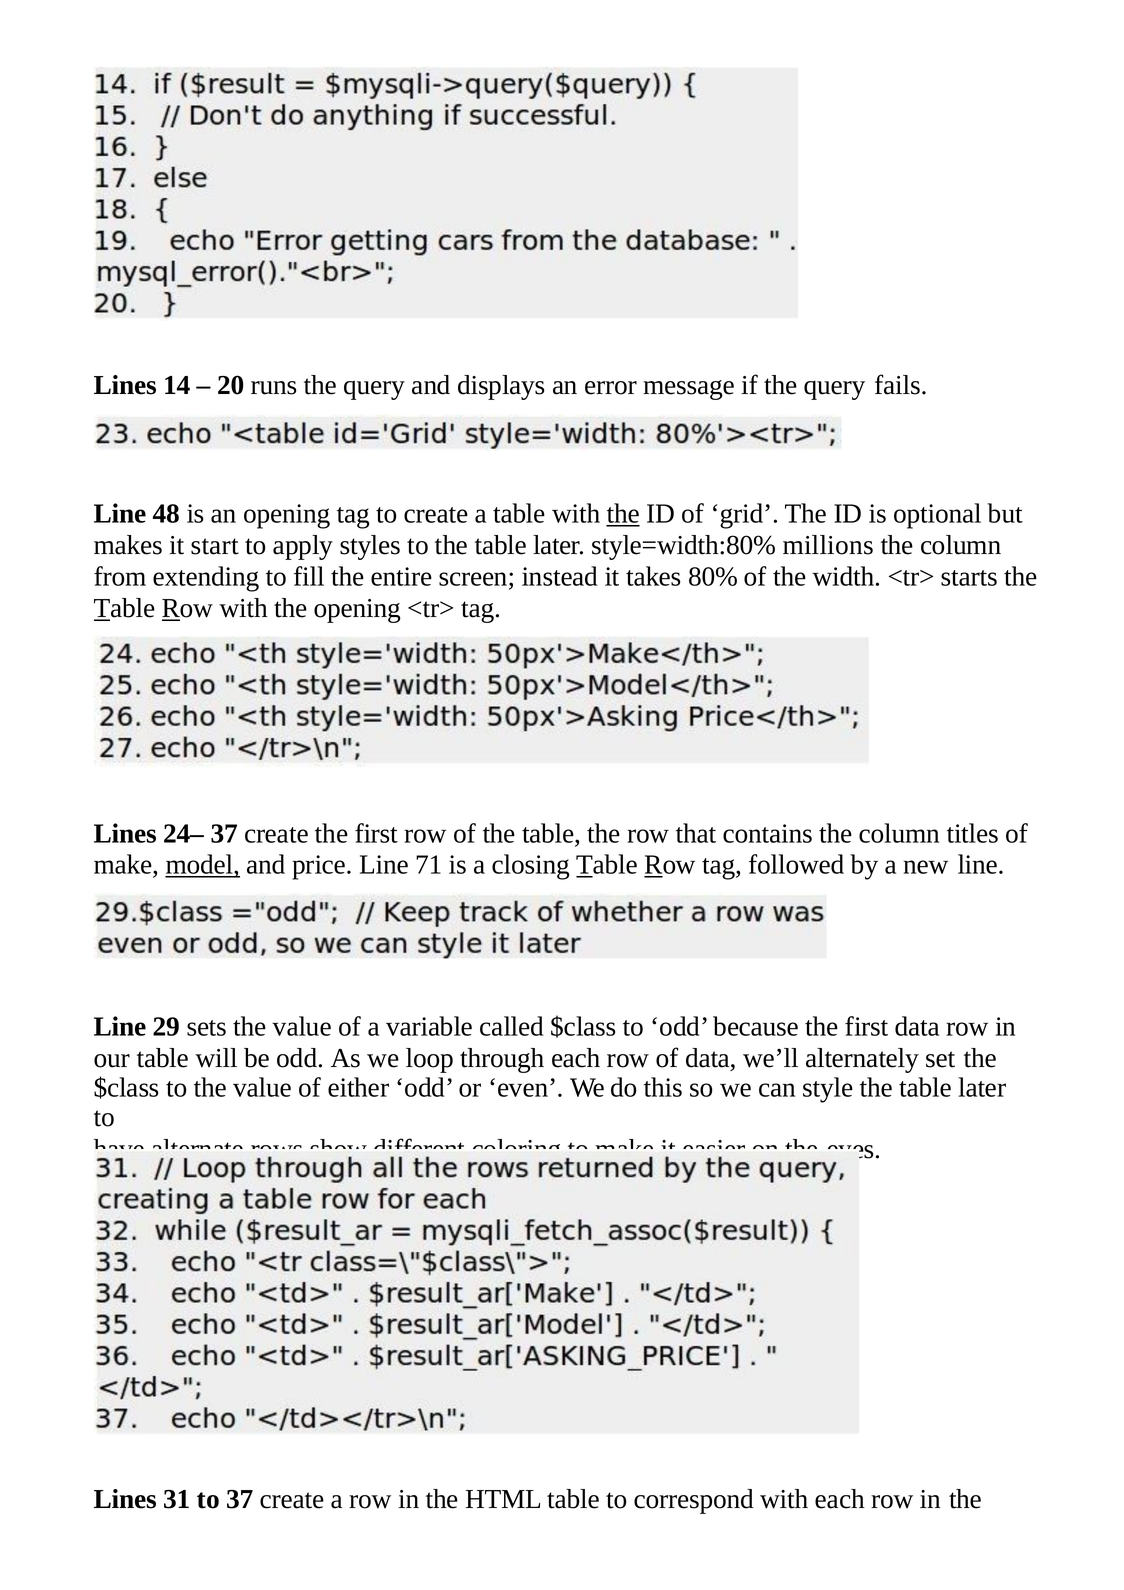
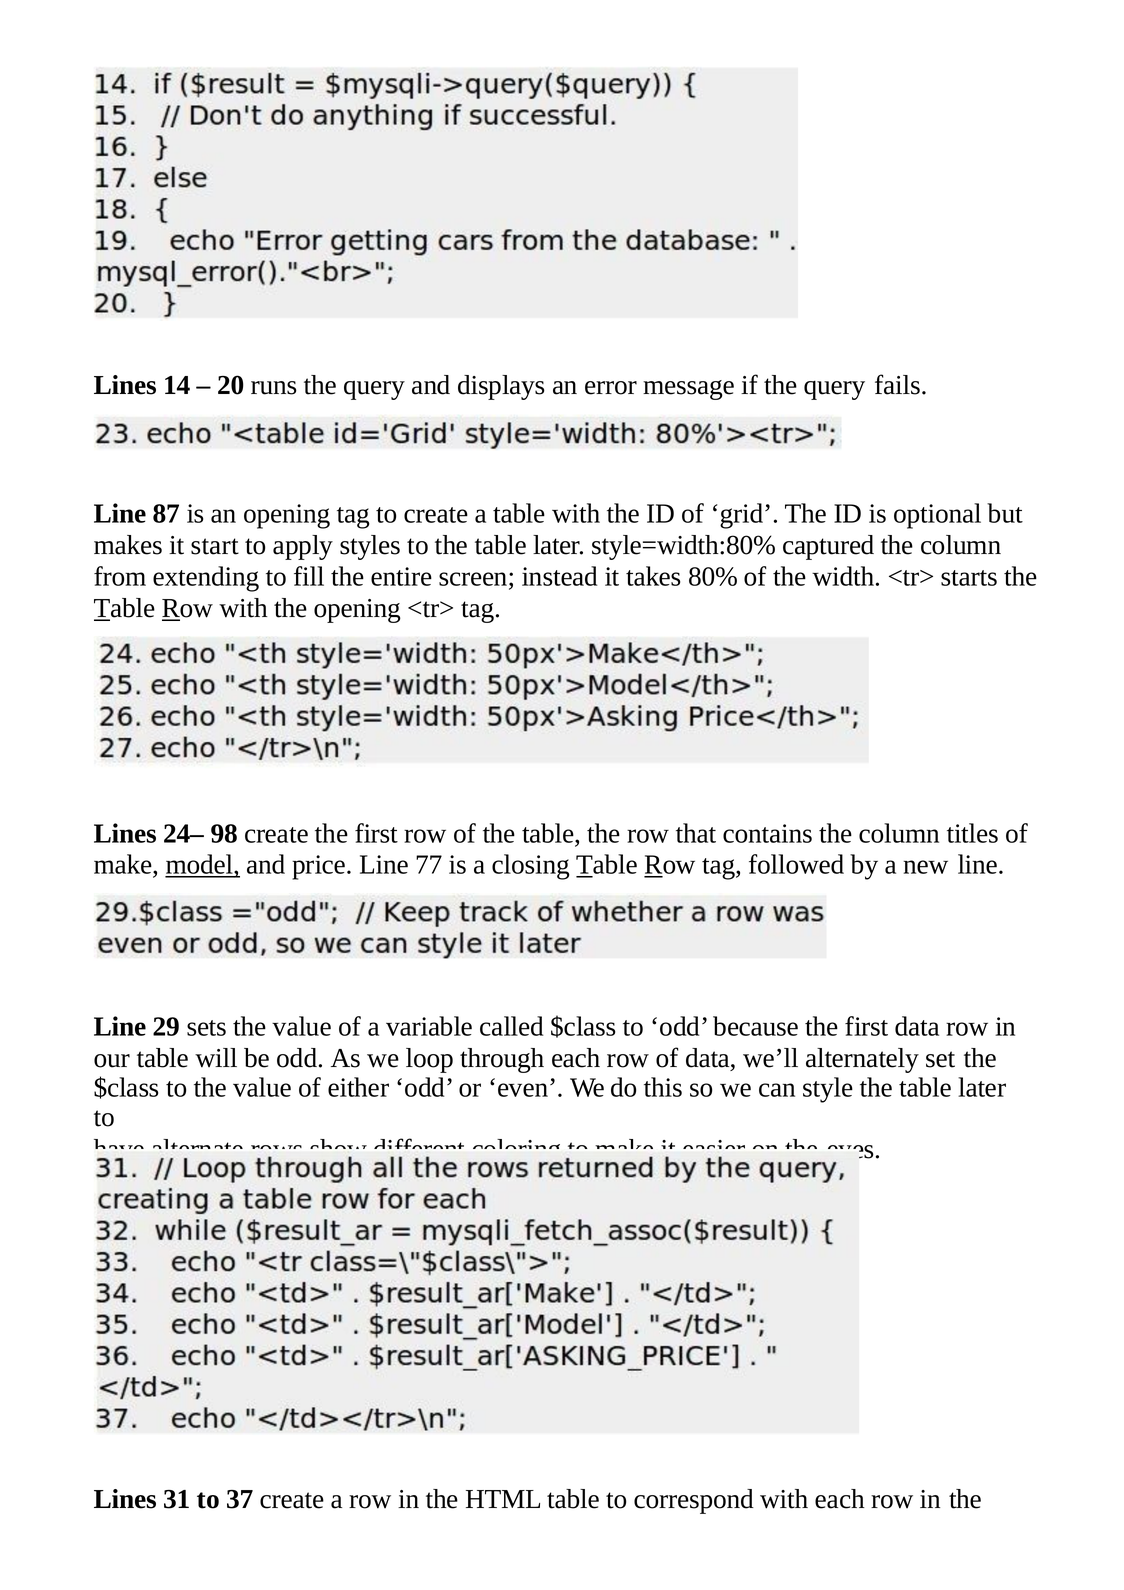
48: 48 -> 87 (167, 514)
the underline: present -> none (623, 514)
millions: millions -> captured (828, 546)
24– 37: 37 -> 98 (224, 834)
71: 71 -> 77 (429, 865)
